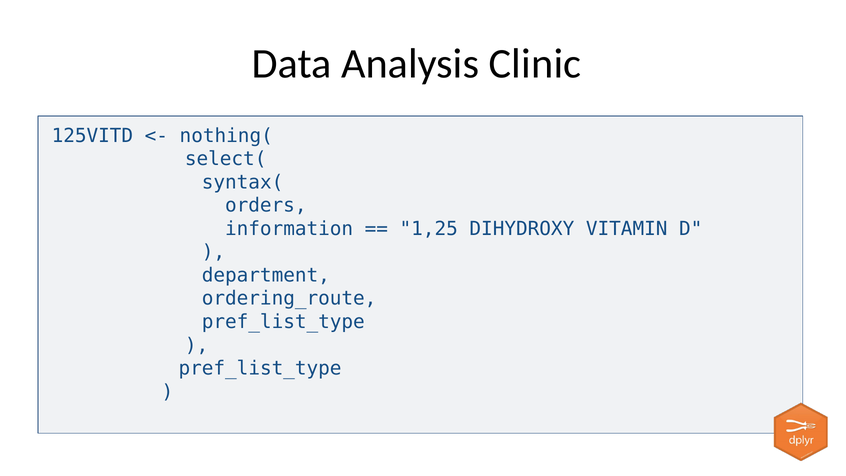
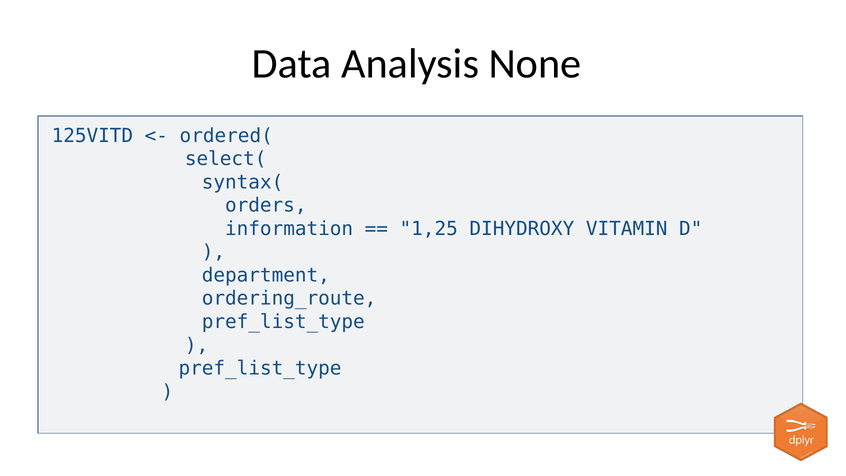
Clinic: Clinic -> None (535, 64)
nothing(: nothing( -> ordered( (226, 136)
